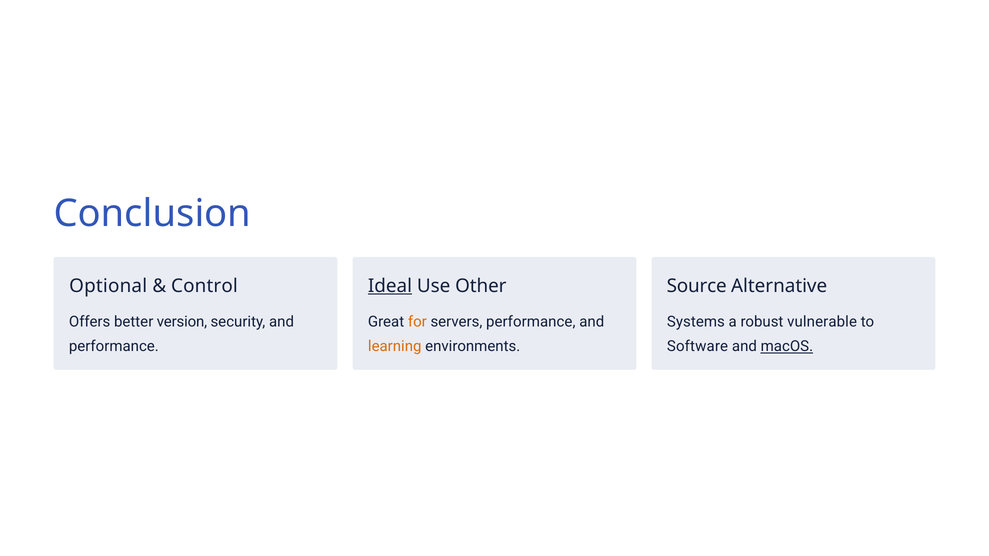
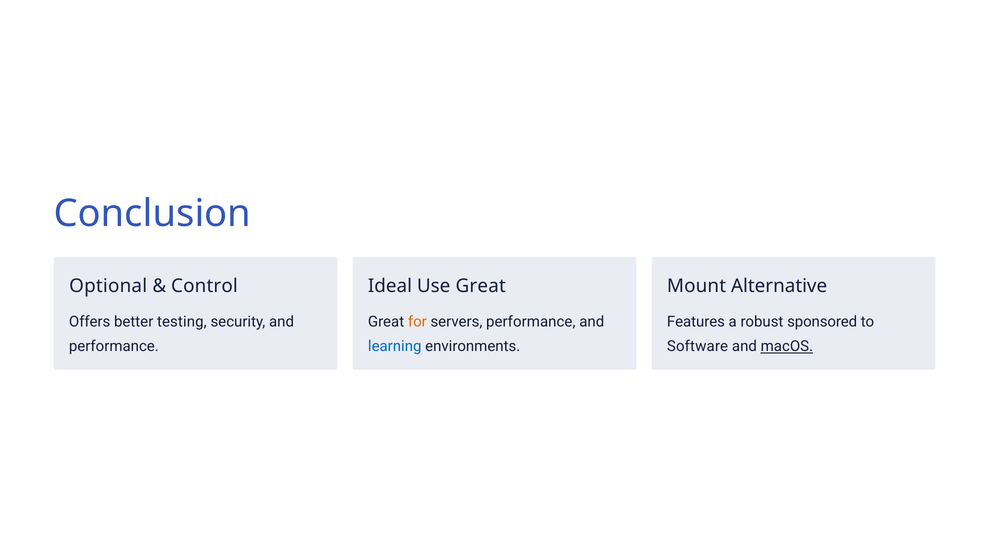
Ideal underline: present -> none (390, 286)
Use Other: Other -> Great (481, 286)
Source: Source -> Mount (697, 286)
version: version -> testing (182, 322)
Systems: Systems -> Features (696, 322)
vulnerable: vulnerable -> sponsored (822, 322)
learning colour: orange -> blue (395, 347)
